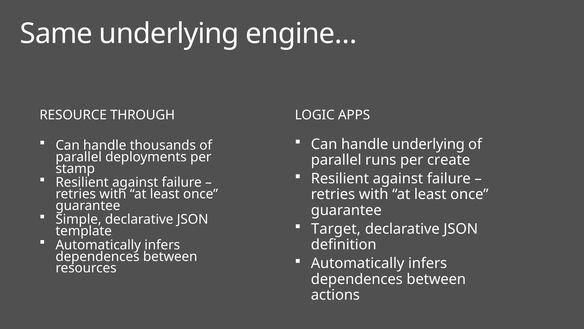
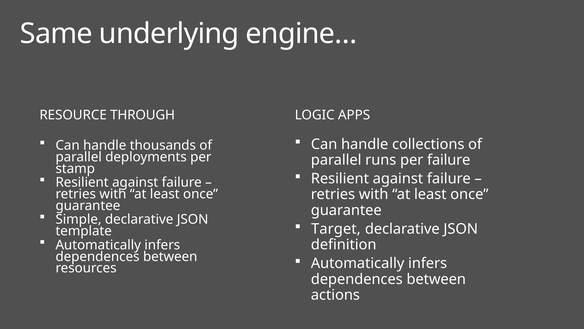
handle underlying: underlying -> collections (428, 144)
per create: create -> failure (449, 160)
